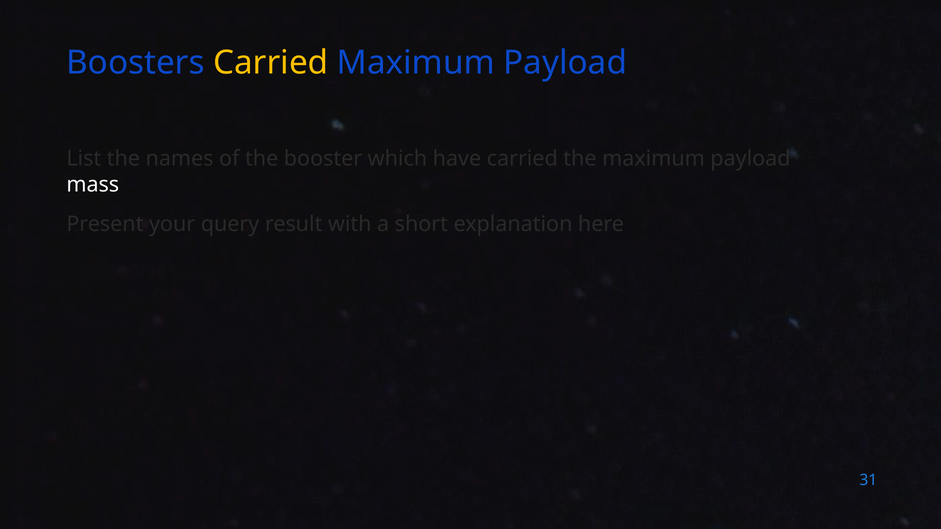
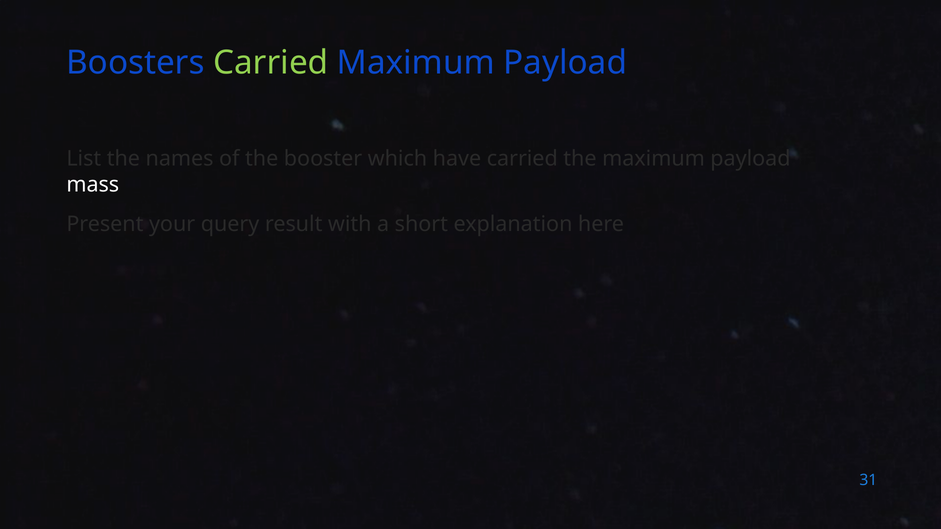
Carried colour: yellow -> light green (271, 63)
